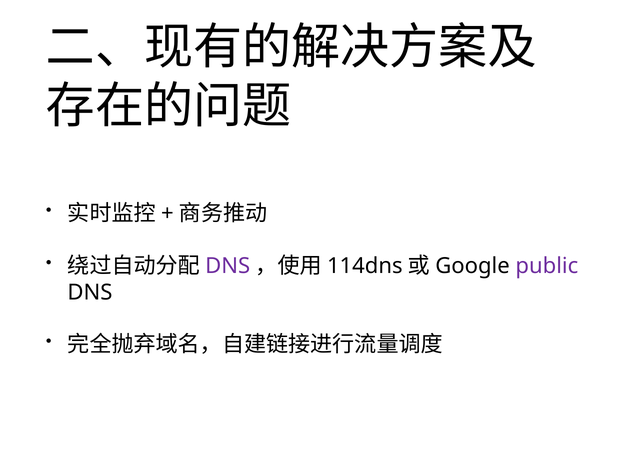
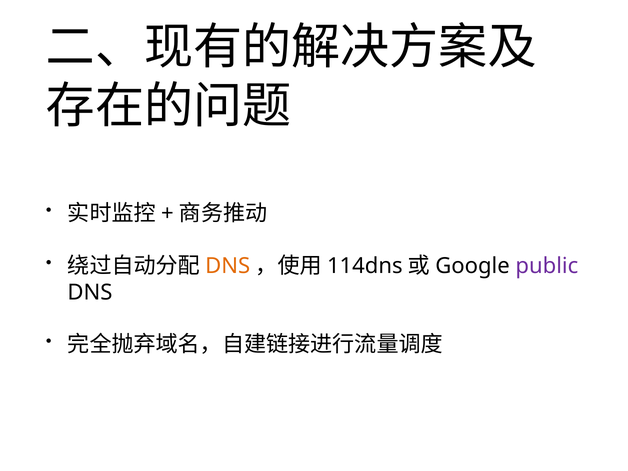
DNS colour: purple -> orange (228, 266)
